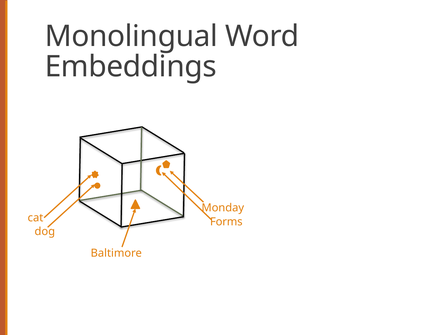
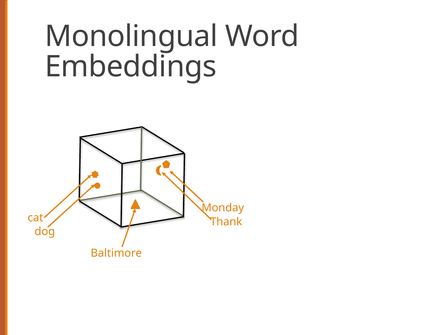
Forms: Forms -> Thank (226, 222)
